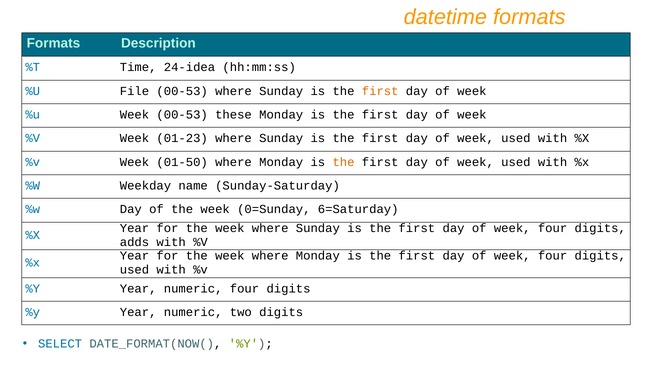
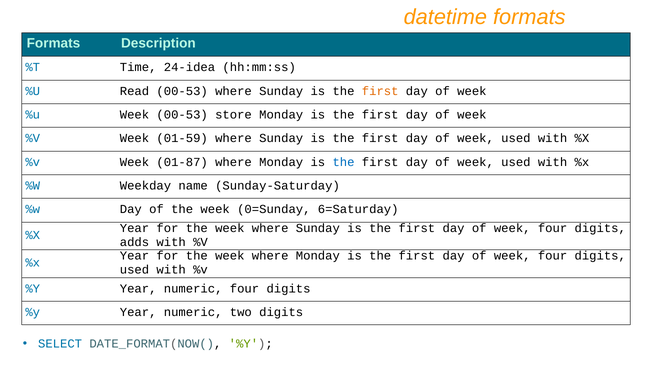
File: File -> Read (134, 91)
these: these -> store (233, 115)
01-23: 01-23 -> 01-59 (182, 138)
01-50: 01-50 -> 01-87 (182, 162)
the colour: orange -> blue (344, 162)
